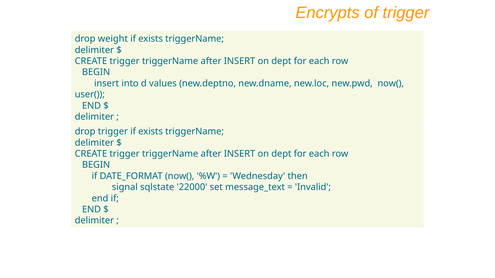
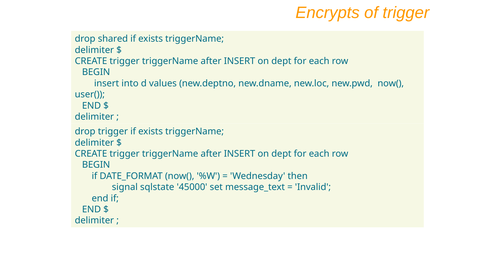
weight: weight -> shared (113, 39)
22000: 22000 -> 45000 (192, 187)
